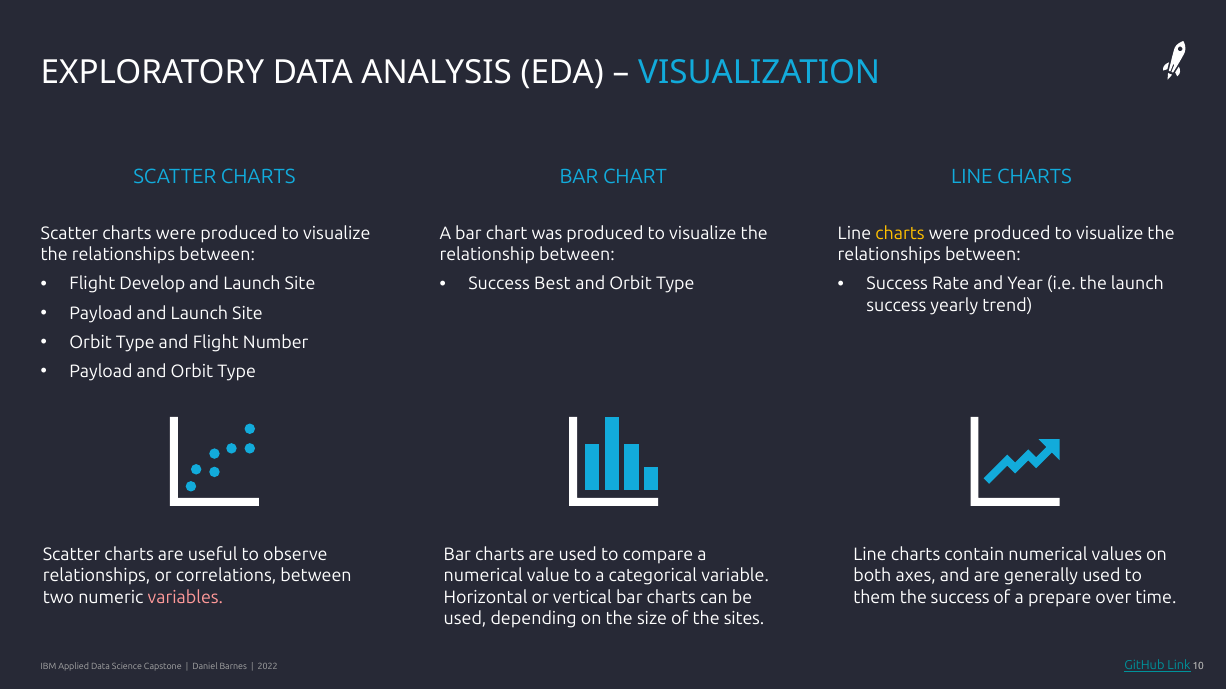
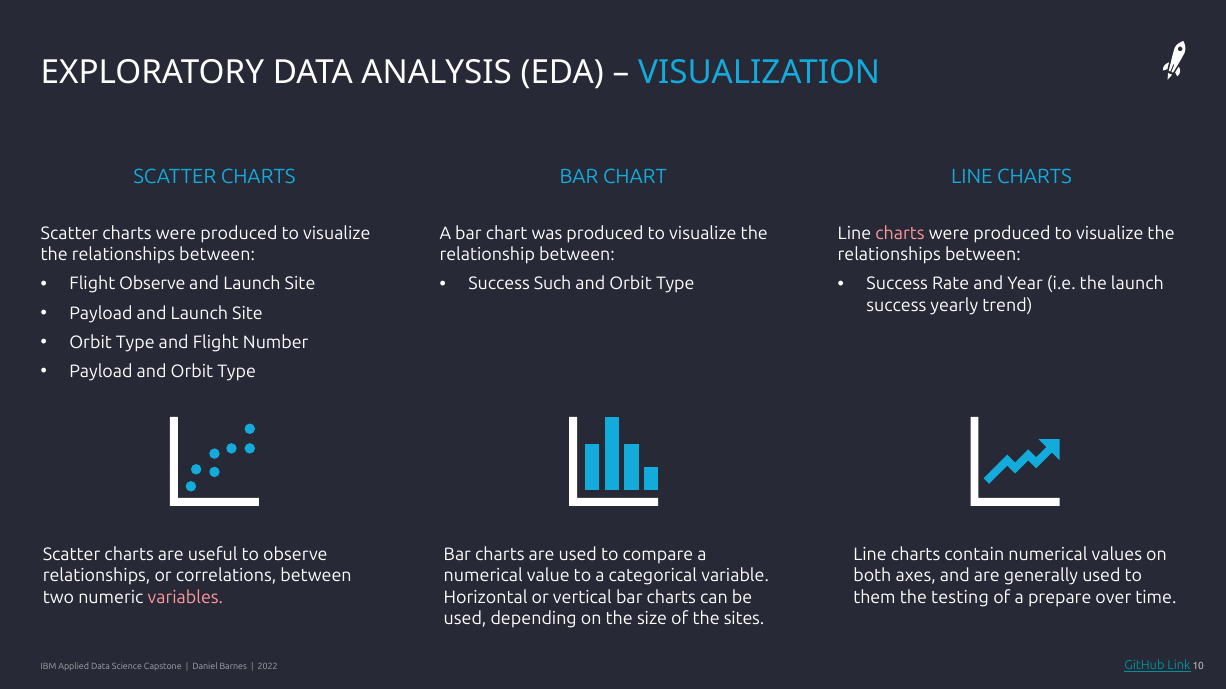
charts colour: yellow -> pink (900, 234)
Flight Develop: Develop -> Observe (152, 284)
Best: Best -> Such (553, 284)
the success: success -> testing (960, 598)
